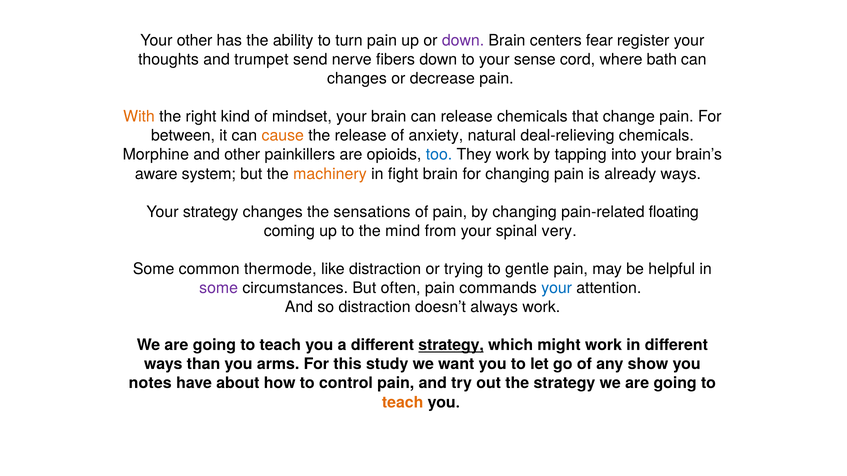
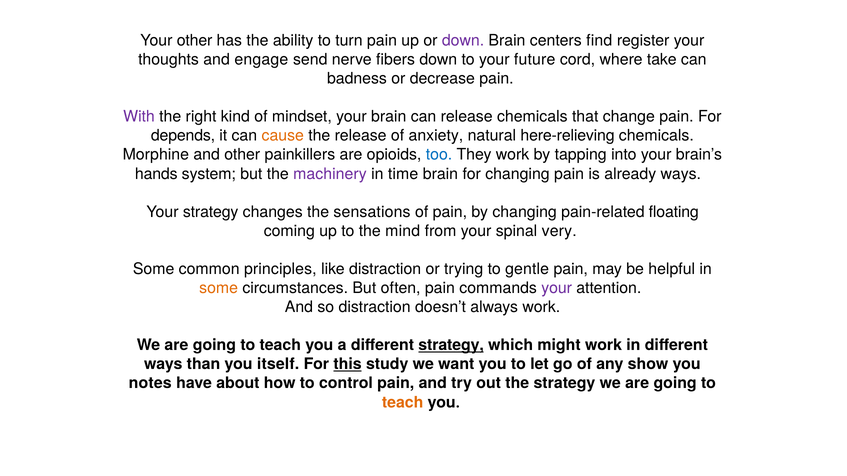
fear: fear -> find (599, 41)
trumpet: trumpet -> engage (261, 60)
sense: sense -> future (535, 60)
bath: bath -> take (662, 60)
changes: changes -> badness (357, 79)
With colour: orange -> purple (139, 117)
between: between -> depends (183, 136)
deal-relieving: deal-relieving -> here-relieving (568, 136)
aware: aware -> hands (156, 174)
machinery colour: orange -> purple (330, 174)
fight: fight -> time (403, 174)
thermode: thermode -> principles (280, 269)
some colour: purple -> orange (219, 288)
your colour: blue -> purple (557, 288)
arms: arms -> itself (278, 365)
this underline: none -> present (348, 365)
